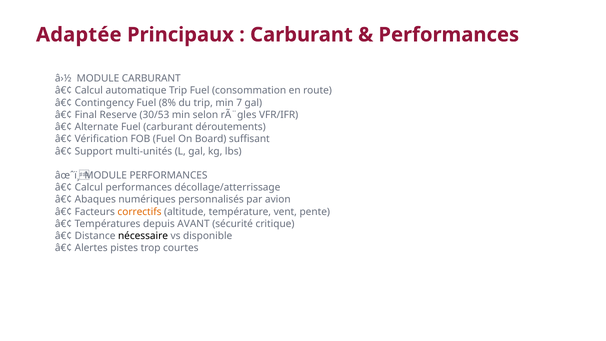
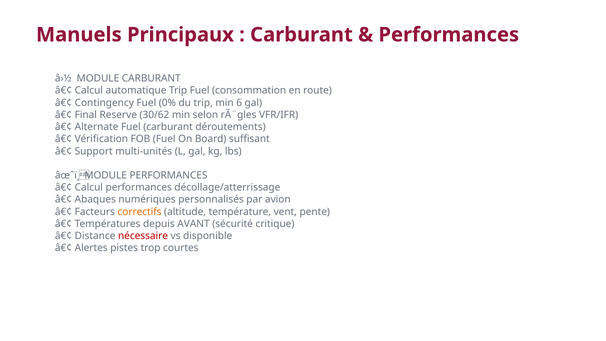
Adaptée: Adaptée -> Manuels (79, 35)
8%: 8% -> 0% (167, 103)
7: 7 -> 6 (239, 103)
30/53: 30/53 -> 30/62 (154, 115)
nécessaire colour: black -> red (143, 236)
